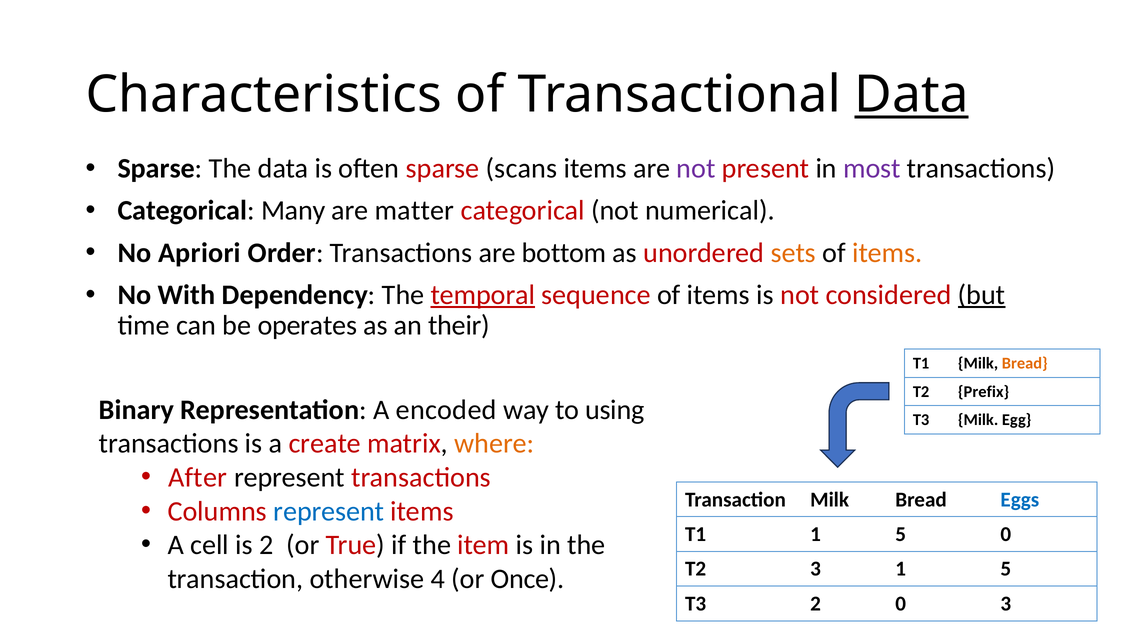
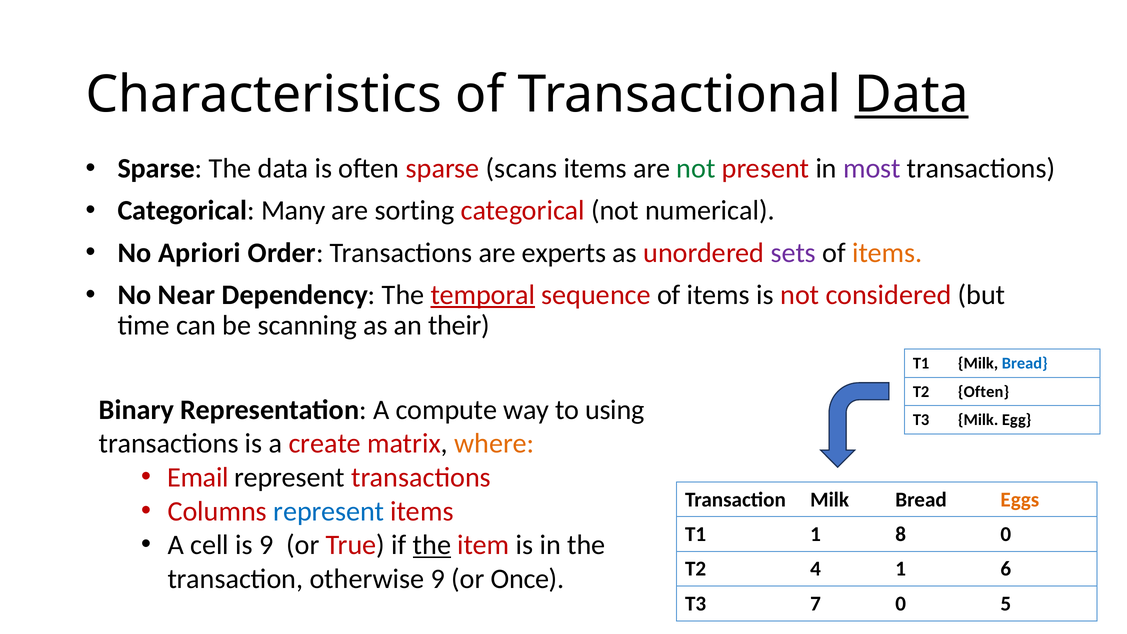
not colour: purple -> green (696, 168)
matter: matter -> sorting (415, 211)
bottom: bottom -> experts (564, 253)
sets colour: orange -> purple (793, 253)
With: With -> Near (186, 295)
but underline: present -> none (982, 295)
operates: operates -> scanning (307, 325)
Bread colour: orange -> blue (1025, 363)
T2 Prefix: Prefix -> Often (984, 392)
encoded: encoded -> compute (446, 410)
After: After -> Email (198, 477)
Eggs colour: blue -> orange (1020, 500)
T1 1 5: 5 -> 8 (901, 534)
is 2: 2 -> 9 (266, 545)
the underline: none -> present (432, 545)
T2 3: 3 -> 4 (816, 569)
5: 5 -> 6 (1006, 569)
otherwise 4: 4 -> 9 (438, 579)
T3 2: 2 -> 7 (816, 604)
0 3: 3 -> 5 (1006, 604)
